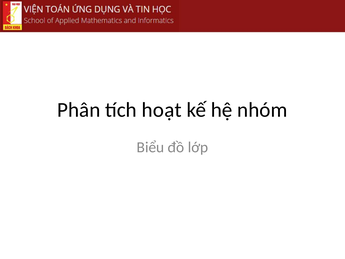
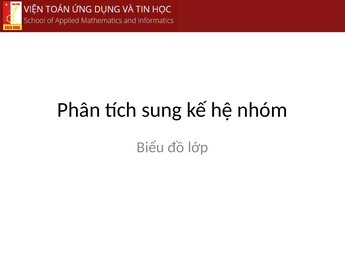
hoạt: hoạt -> sung (162, 110)
